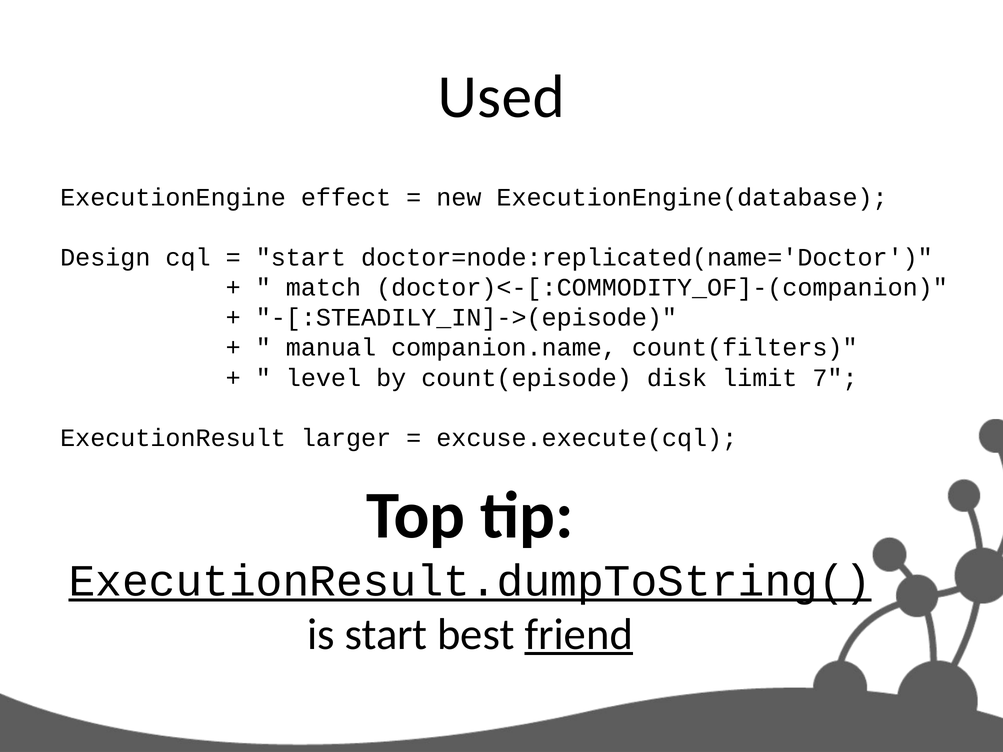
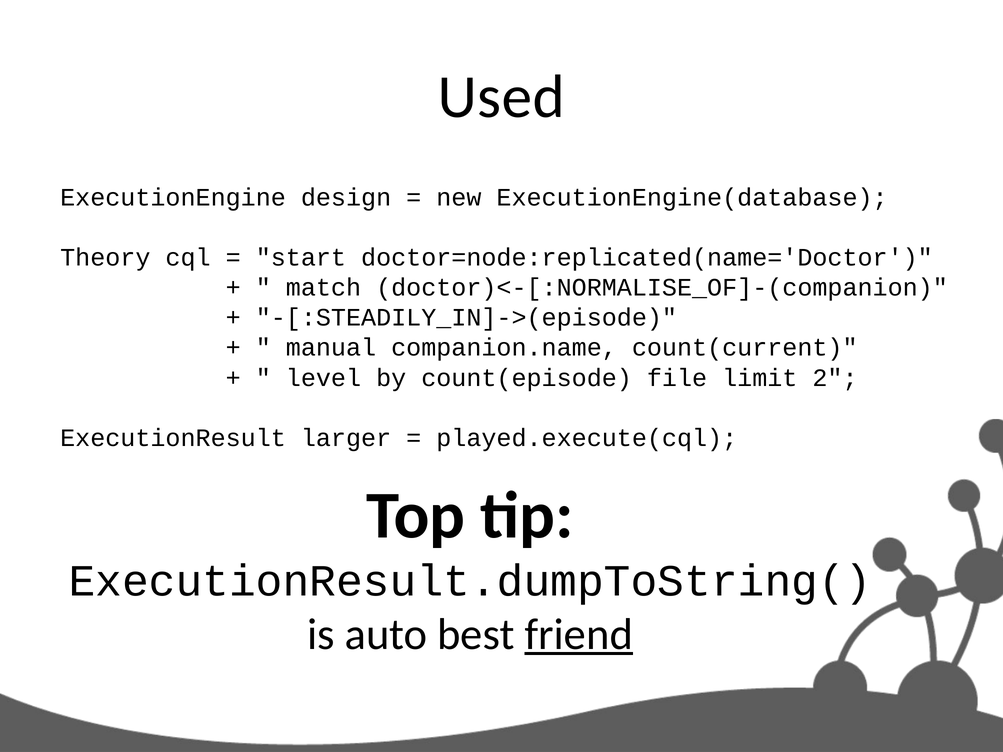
effect: effect -> design (346, 197)
Design: Design -> Theory (105, 258)
doctor)<-[:COMMODITY_OF]-(companion: doctor)<-[:COMMODITY_OF]-(companion -> doctor)<-[:NORMALISE_OF]-(companion (662, 288)
count(filters: count(filters -> count(current (745, 348)
disk: disk -> file (677, 378)
7: 7 -> 2 (835, 378)
excuse.execute(cql: excuse.execute(cql -> played.execute(cql (587, 438)
ExecutionResult.dumpToString( underline: present -> none (470, 581)
is start: start -> auto (386, 635)
